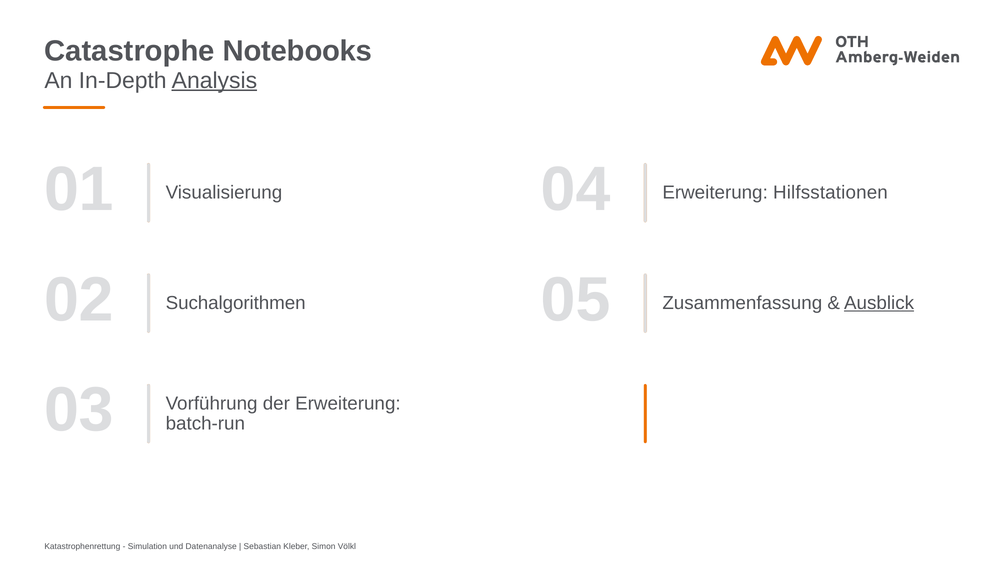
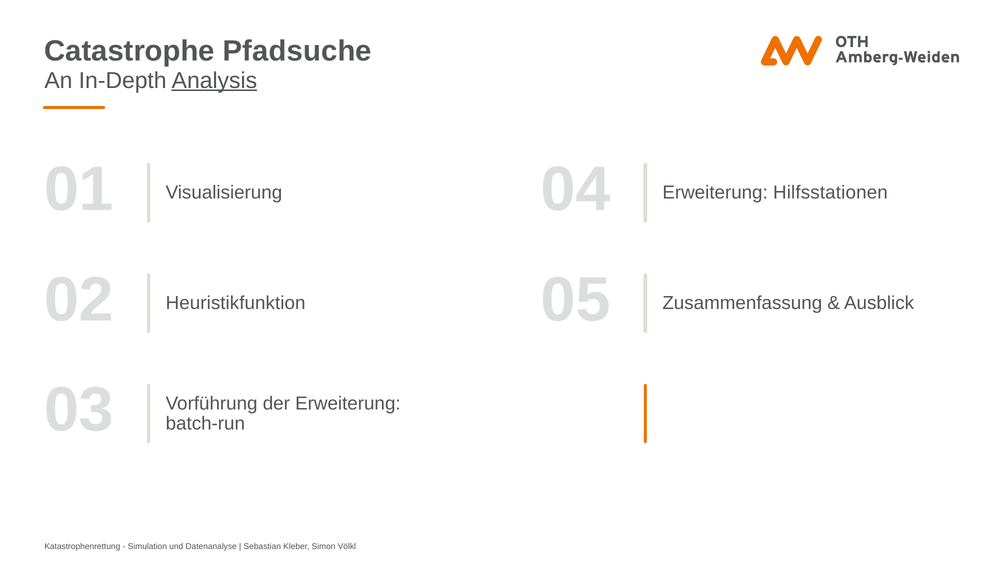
Notebooks: Notebooks -> Pfadsuche (297, 51)
Suchalgorithmen: Suchalgorithmen -> Heuristikfunktion (236, 303)
Ausblick underline: present -> none (879, 303)
